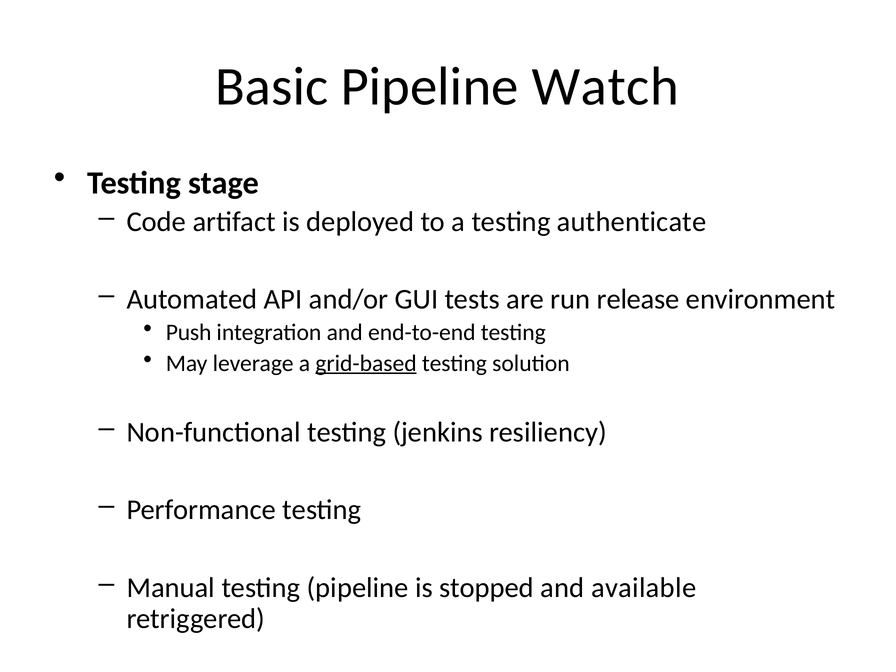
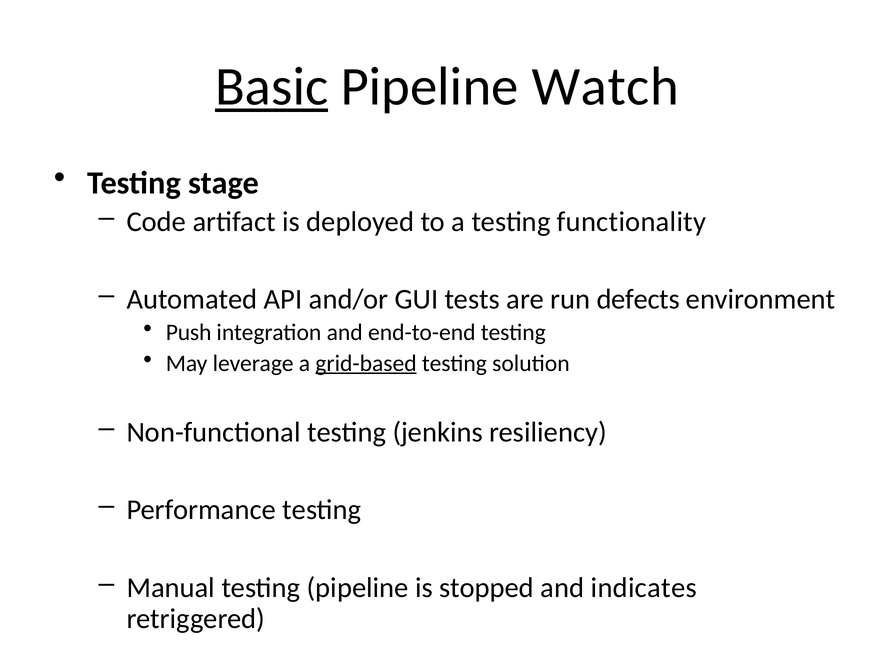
Basic underline: none -> present (272, 87)
authenticate: authenticate -> functionality (632, 222)
release: release -> defects (638, 299)
available: available -> indicates (644, 588)
